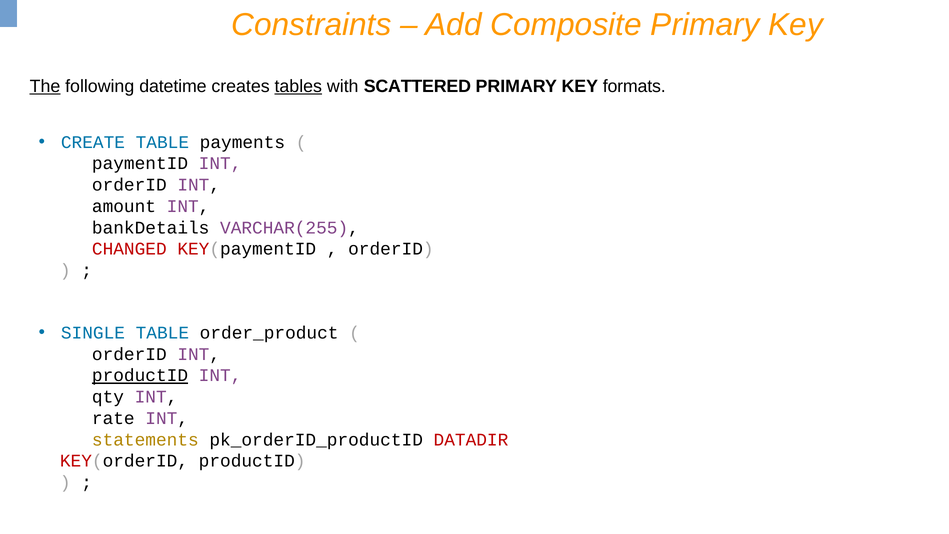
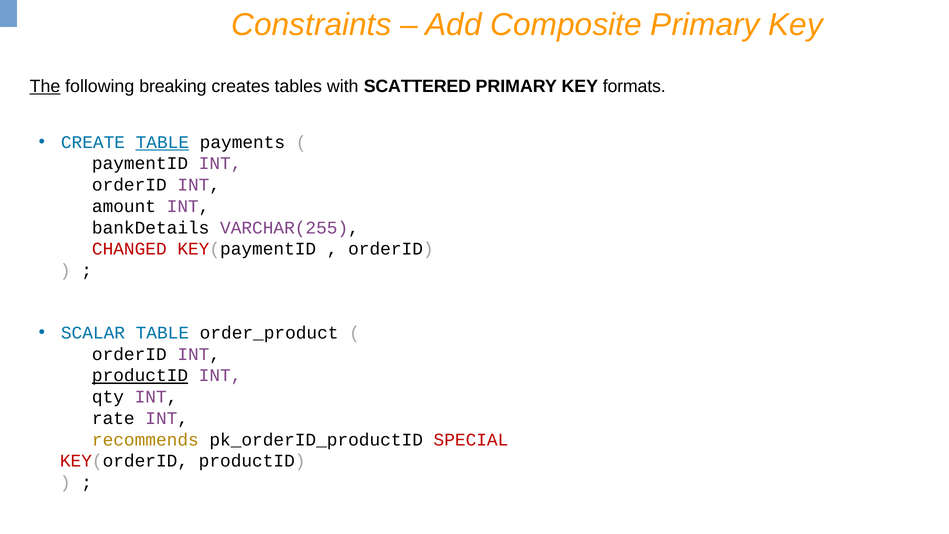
datetime: datetime -> breaking (173, 86)
tables underline: present -> none (298, 86)
TABLE underline: none -> present (162, 142)
SINGLE: SINGLE -> SCALAR (93, 333)
statements: statements -> recommends (145, 440)
DATADIR: DATADIR -> SPECIAL (471, 440)
